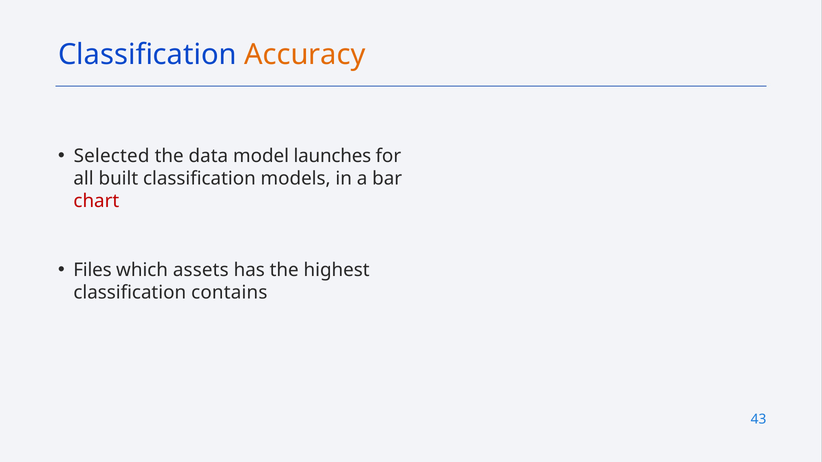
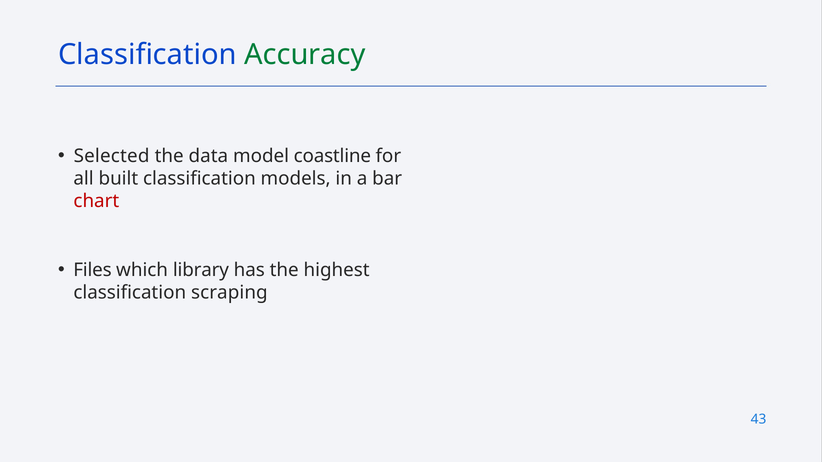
Accuracy colour: orange -> green (305, 55)
launches: launches -> coastline (332, 156)
assets: assets -> library (201, 270)
contains: contains -> scraping (229, 293)
